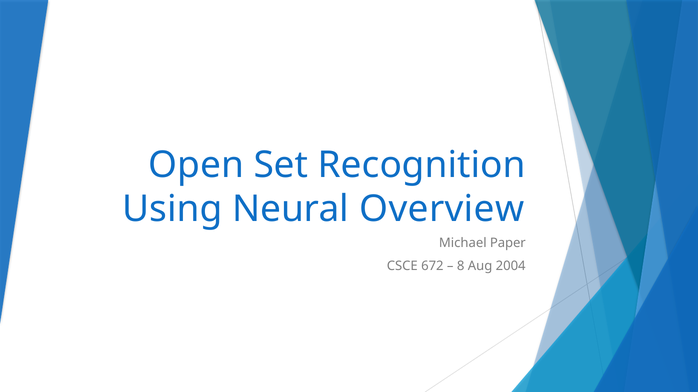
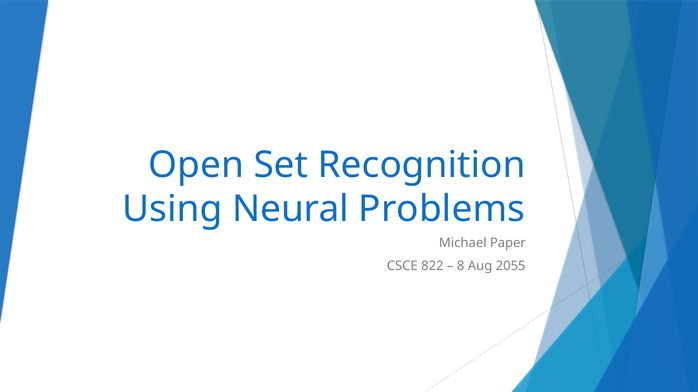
Overview: Overview -> Problems (442, 210)
672: 672 -> 822 (432, 266)
2004: 2004 -> 2055 (511, 266)
